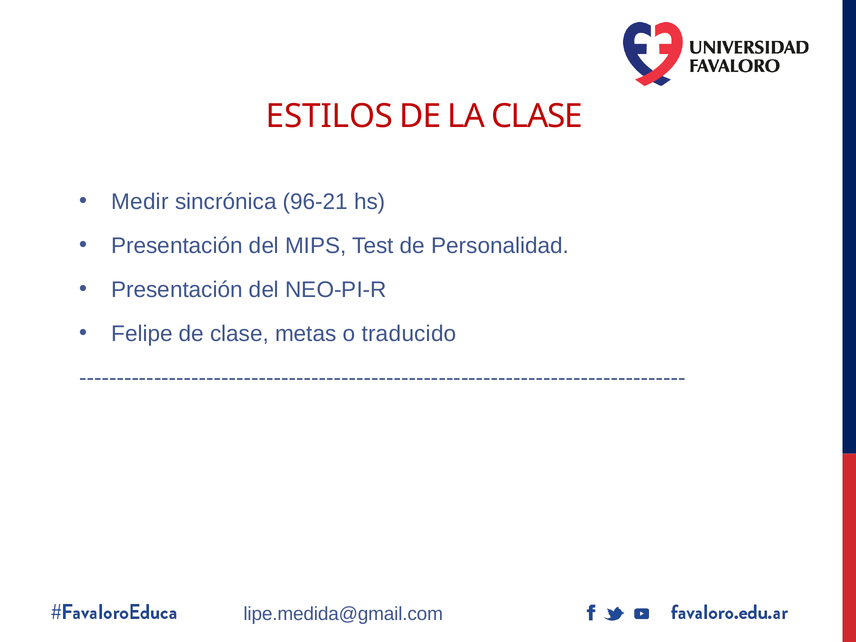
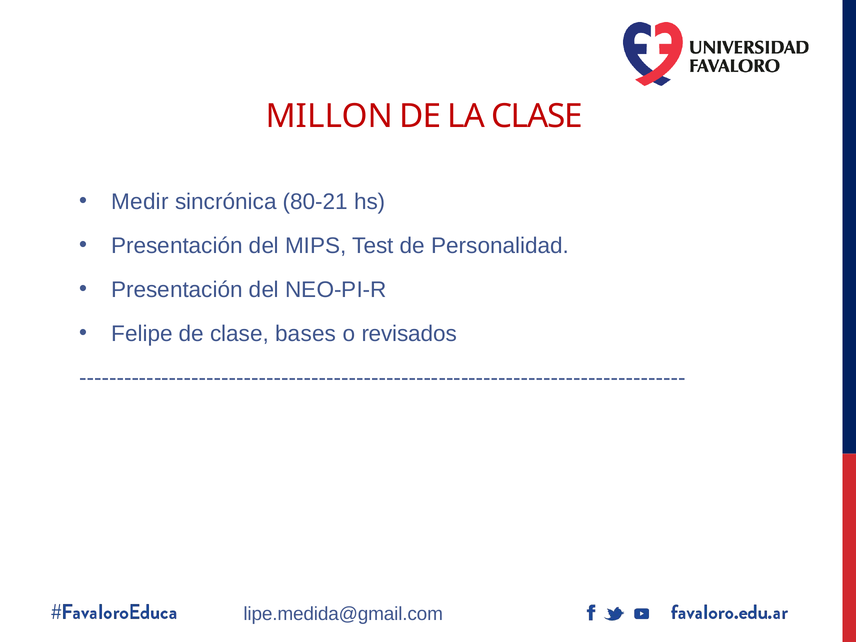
ESTILOS: ESTILOS -> MILLON (329, 116)
96-21: 96-21 -> 80-21 (315, 202)
metas: metas -> bases (306, 334)
traducido: traducido -> revisados (409, 334)
